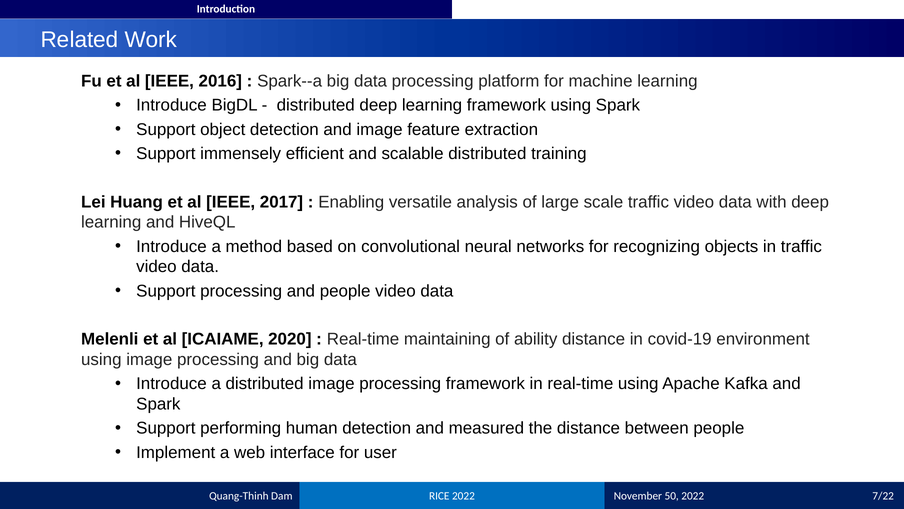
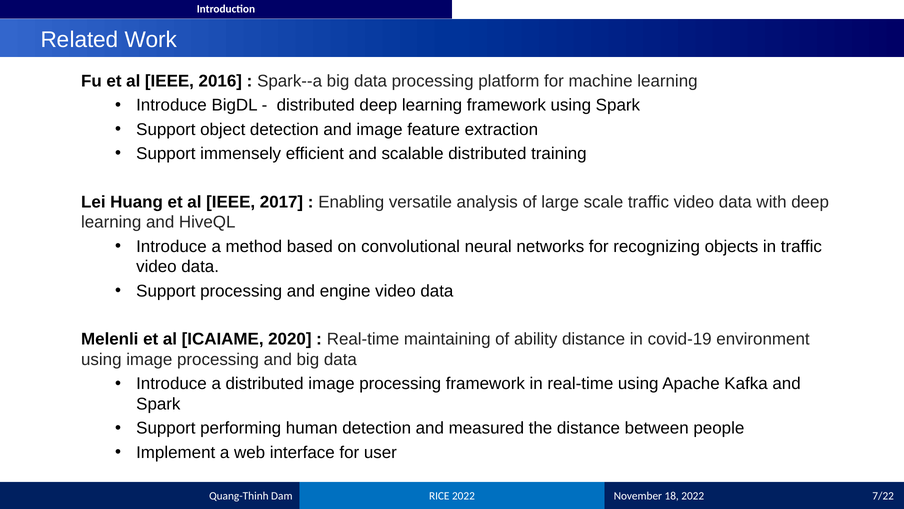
and people: people -> engine (345, 291)
50: 50 -> 18 (672, 496)
